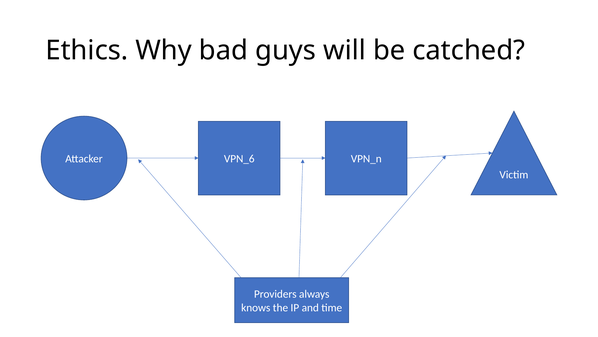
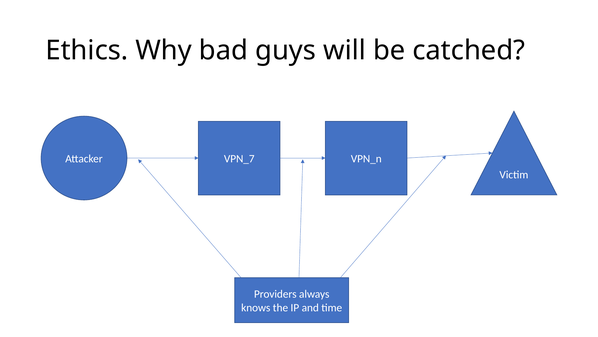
VPN_6: VPN_6 -> VPN_7 (239, 159)
